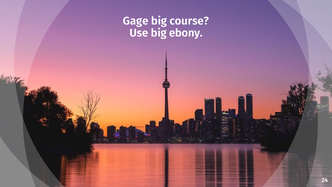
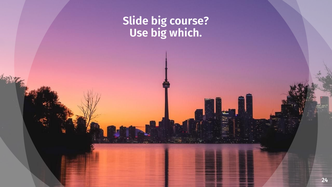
Gage: Gage -> Slide (136, 21)
ebony: ebony -> which (186, 33)
